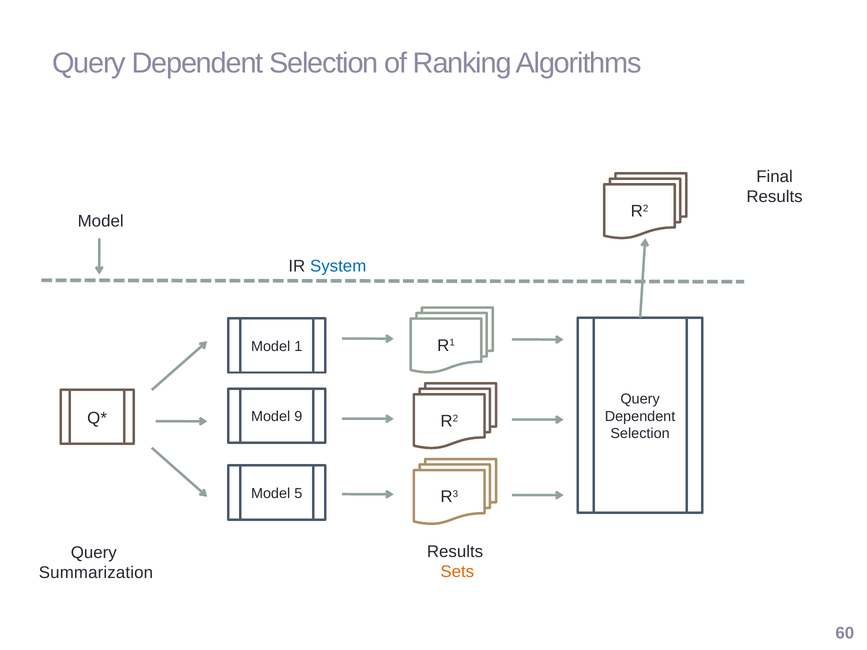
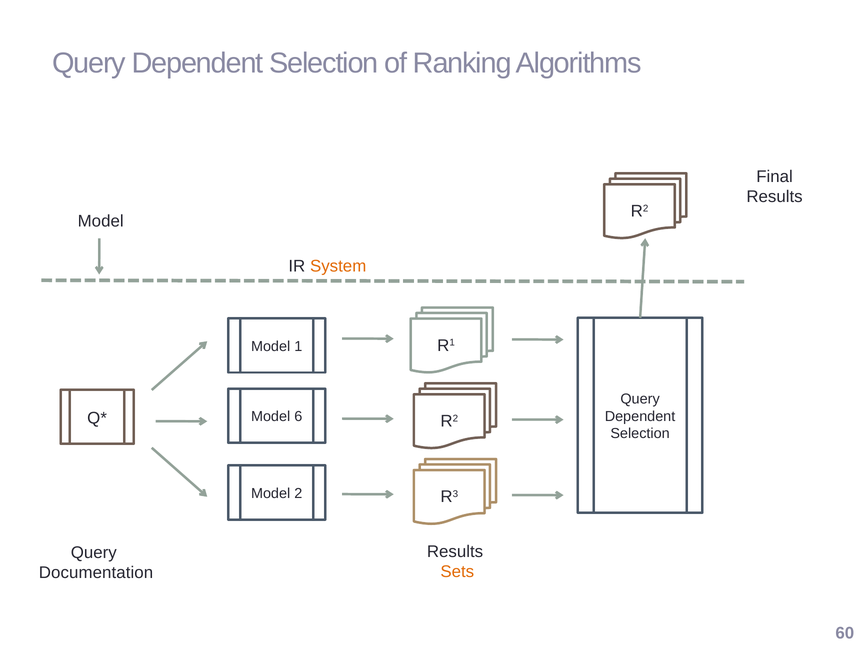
System colour: blue -> orange (338, 266)
9: 9 -> 6 (298, 417)
5: 5 -> 2 (298, 494)
Summarization: Summarization -> Documentation (96, 573)
